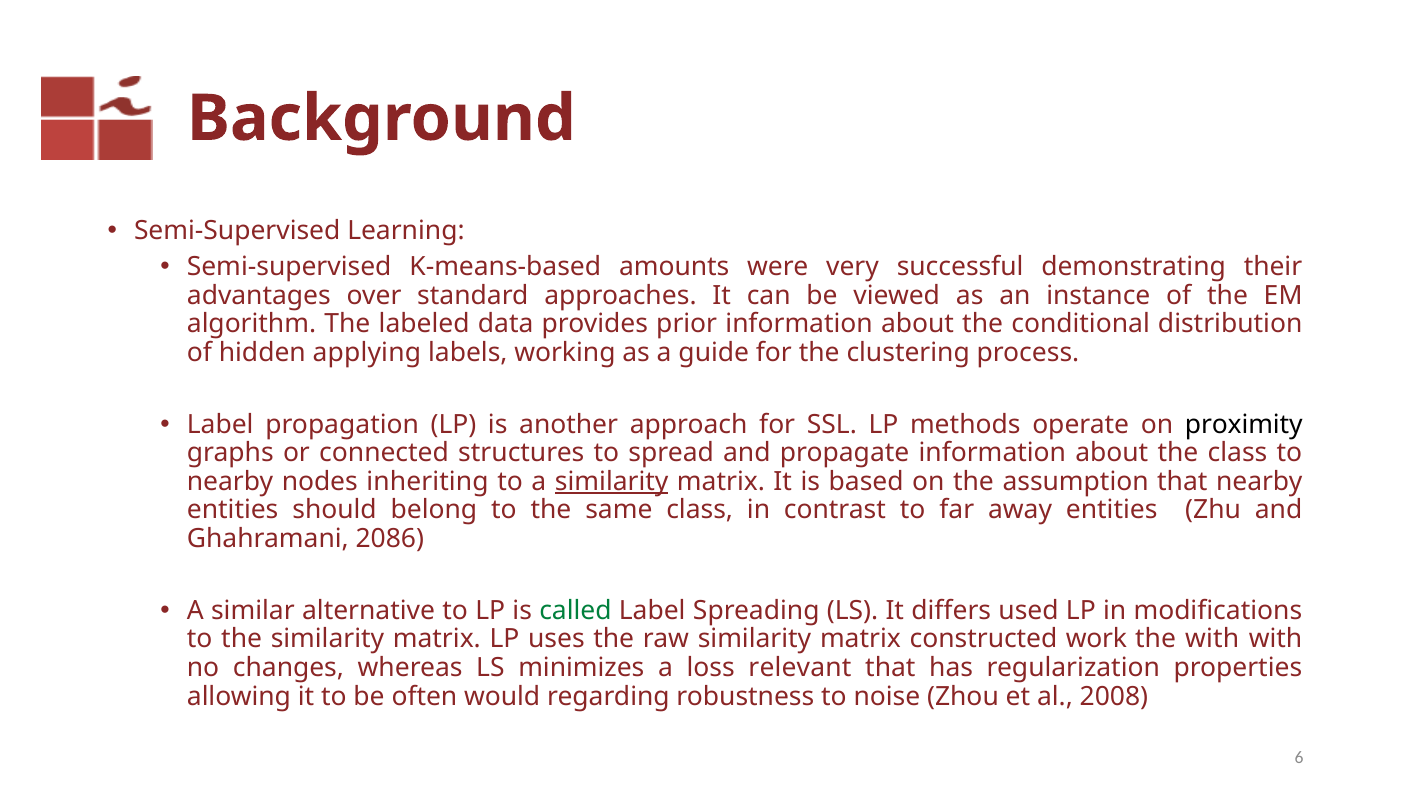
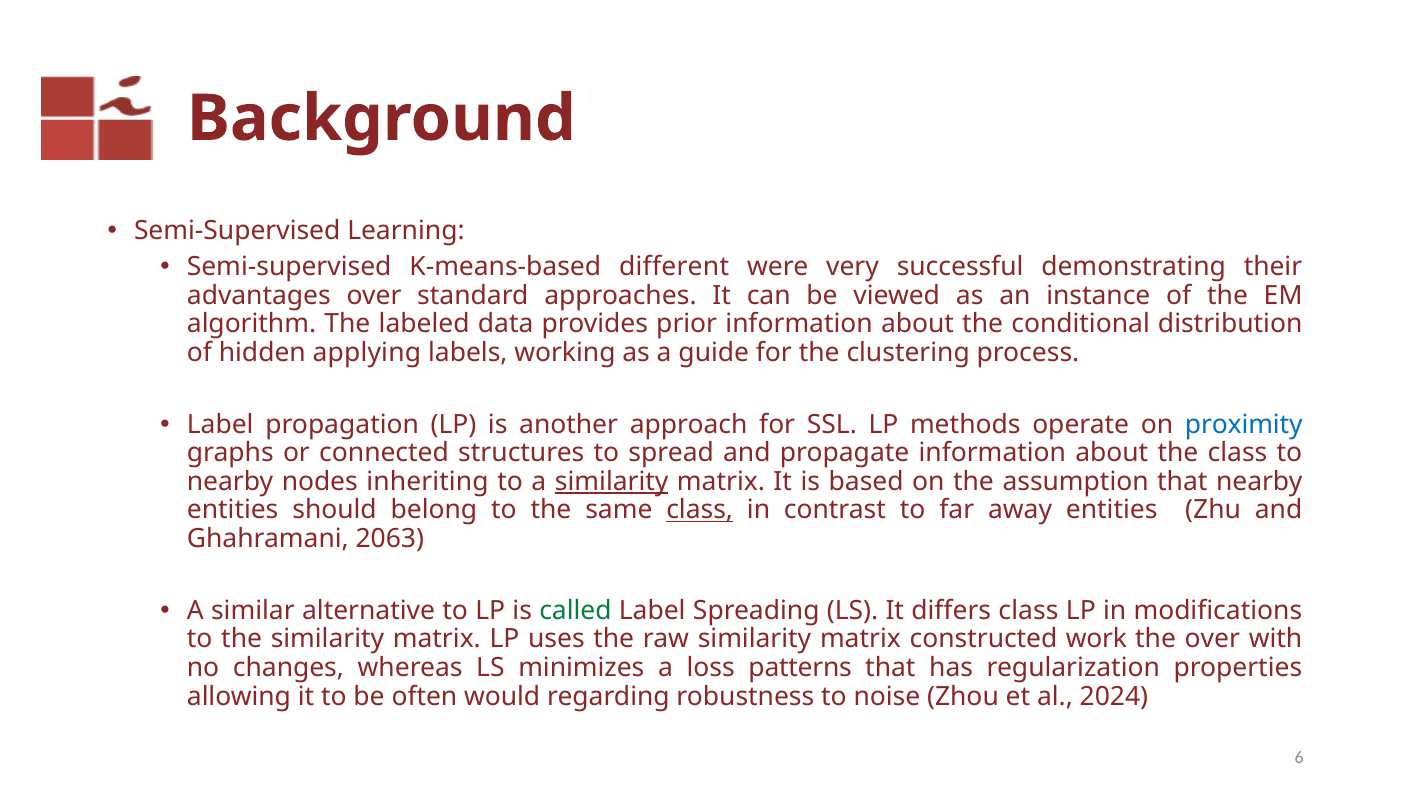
amounts: amounts -> different (674, 267)
proximity colour: black -> blue (1244, 424)
class underline: none -> present (700, 510)
2086: 2086 -> 2063 (390, 538)
differs used: used -> class (1029, 610)
the with: with -> over (1212, 639)
relevant: relevant -> patterns (800, 667)
2008: 2008 -> 2024 (1114, 696)
